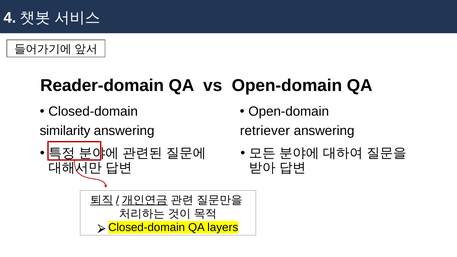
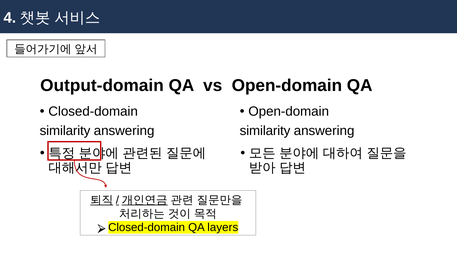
Reader-domain: Reader-domain -> Output-domain (102, 86)
retriever: retriever -> similarity (265, 131)
